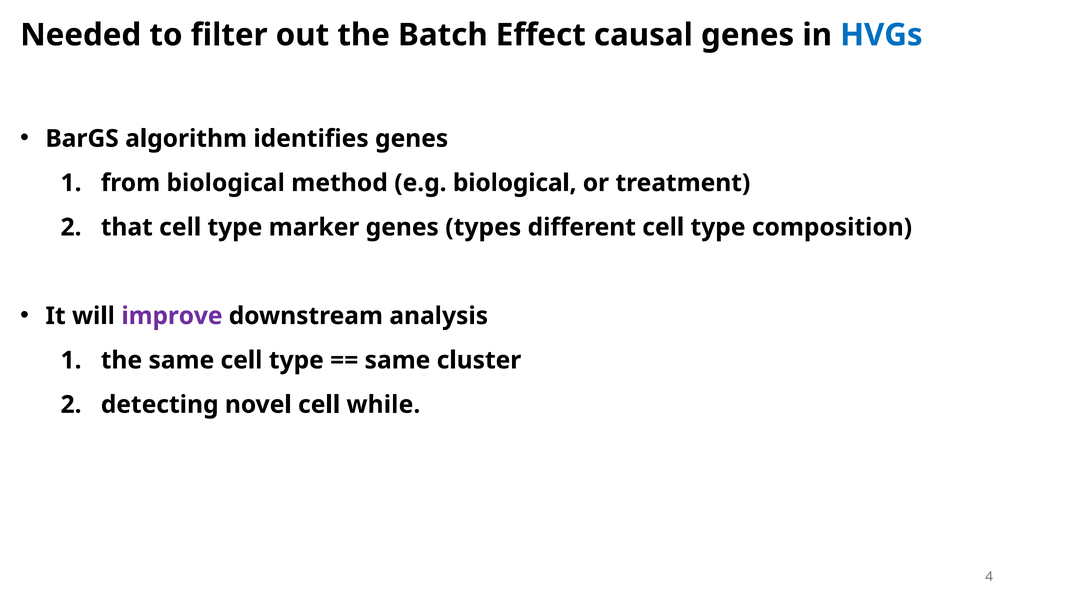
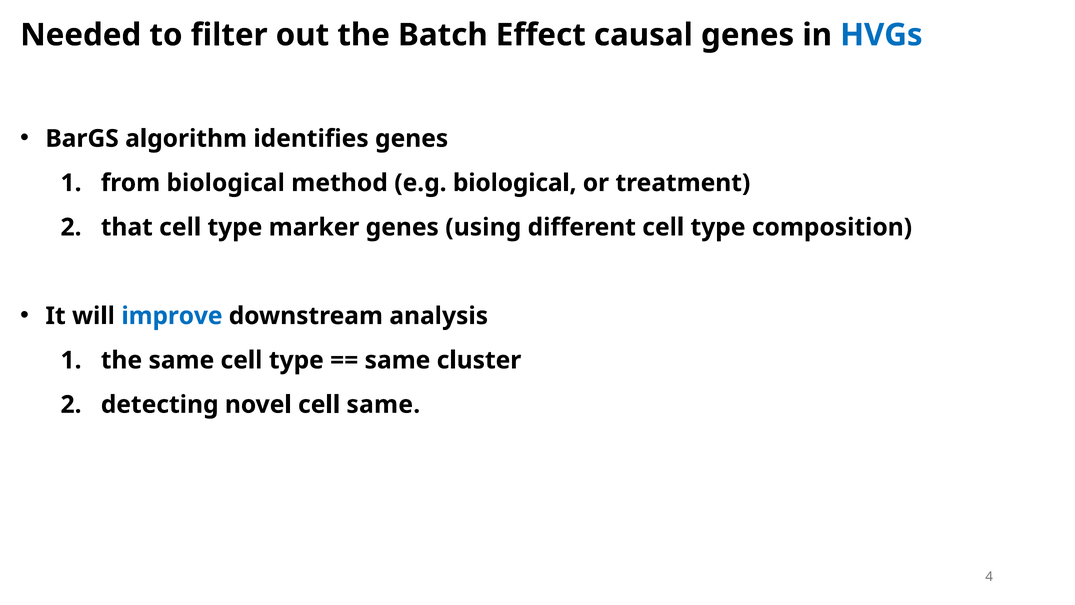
types: types -> using (483, 227)
improve colour: purple -> blue (172, 316)
cell while: while -> same (383, 404)
